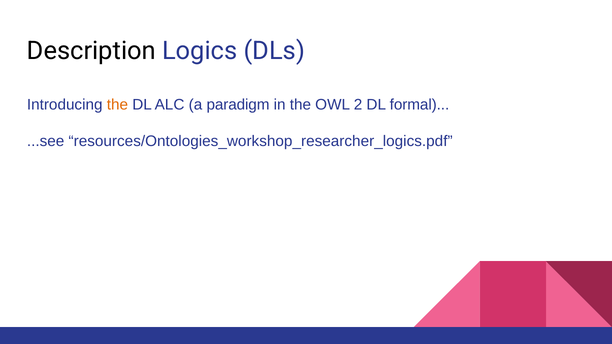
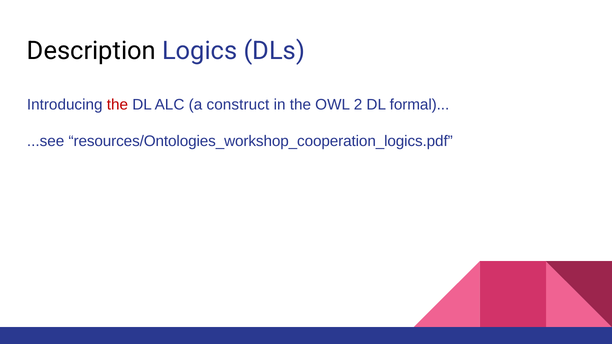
the colour: orange -> red (117, 105)
paradigm: paradigm -> construct (238, 105)
resources/Ontologies_workshop_researcher_logics.pdf: resources/Ontologies_workshop_researcher_logics.pdf -> resources/Ontologies_workshop_cooperation_logics.pdf (261, 141)
